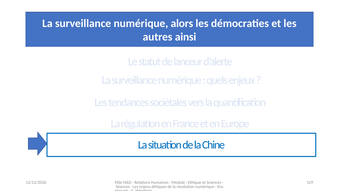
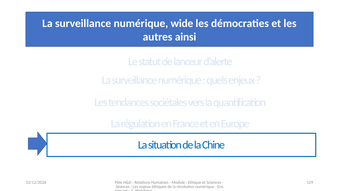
alors: alors -> wide (182, 23)
